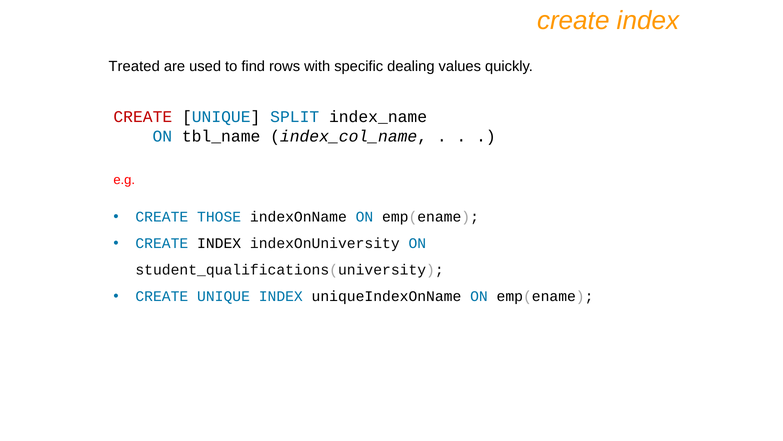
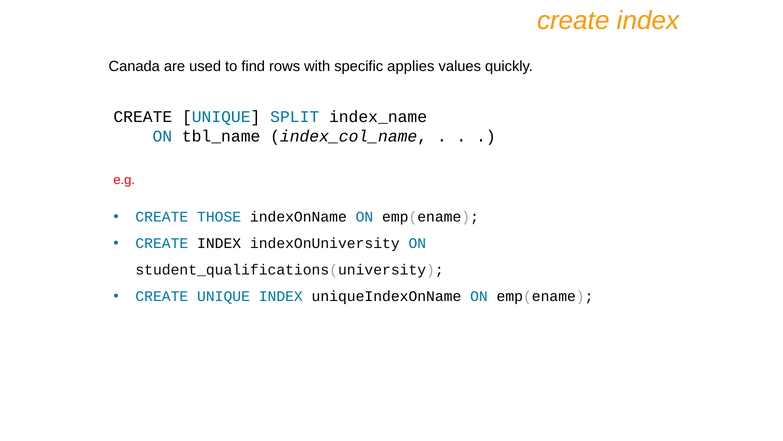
Treated: Treated -> Canada (134, 67)
dealing: dealing -> applies (411, 67)
CREATE colour: red -> black (143, 117)
